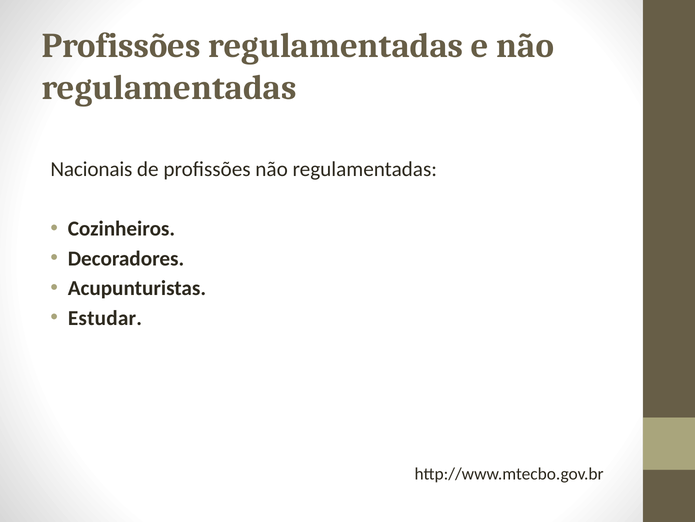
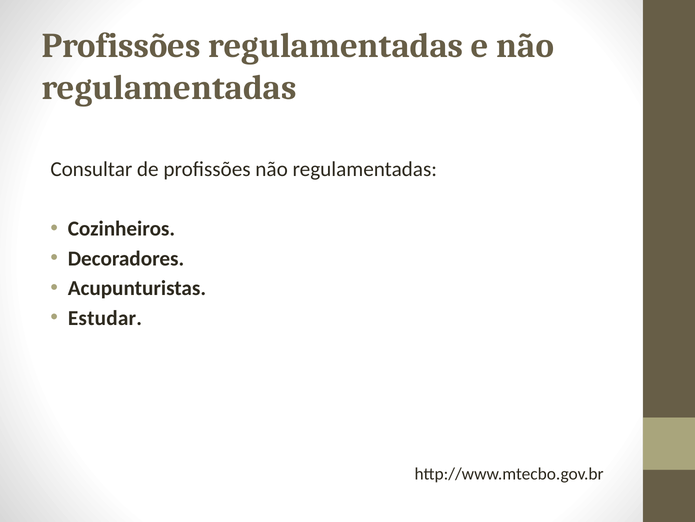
Nacionais: Nacionais -> Consultar (91, 169)
